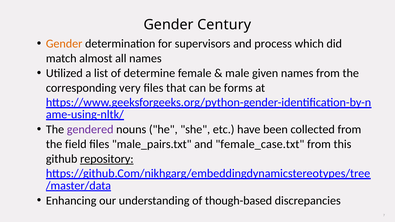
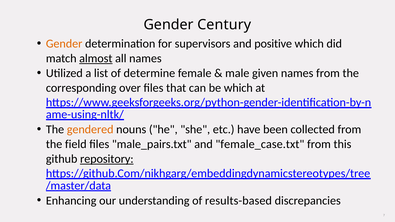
process: process -> positive (273, 44)
almost underline: none -> present (96, 59)
very: very -> over (130, 88)
be forms: forms -> which (238, 88)
gendered colour: purple -> orange (90, 130)
though-based: though-based -> results-based (238, 201)
